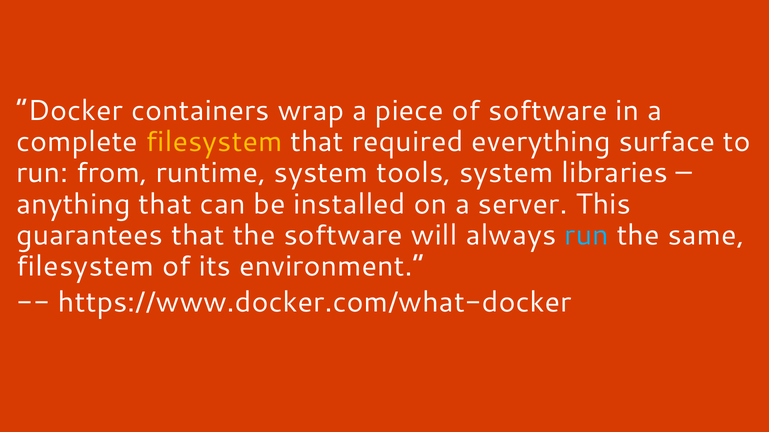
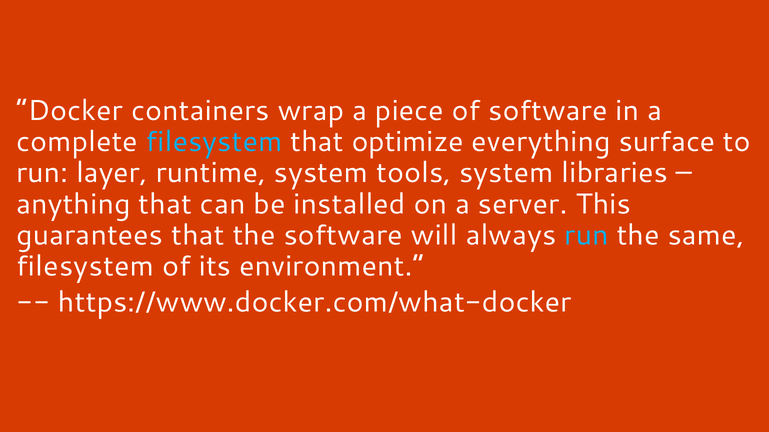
filesystem colour: yellow -> light blue (214, 142)
required: required -> optimize (408, 142)
from: from -> layer (112, 173)
